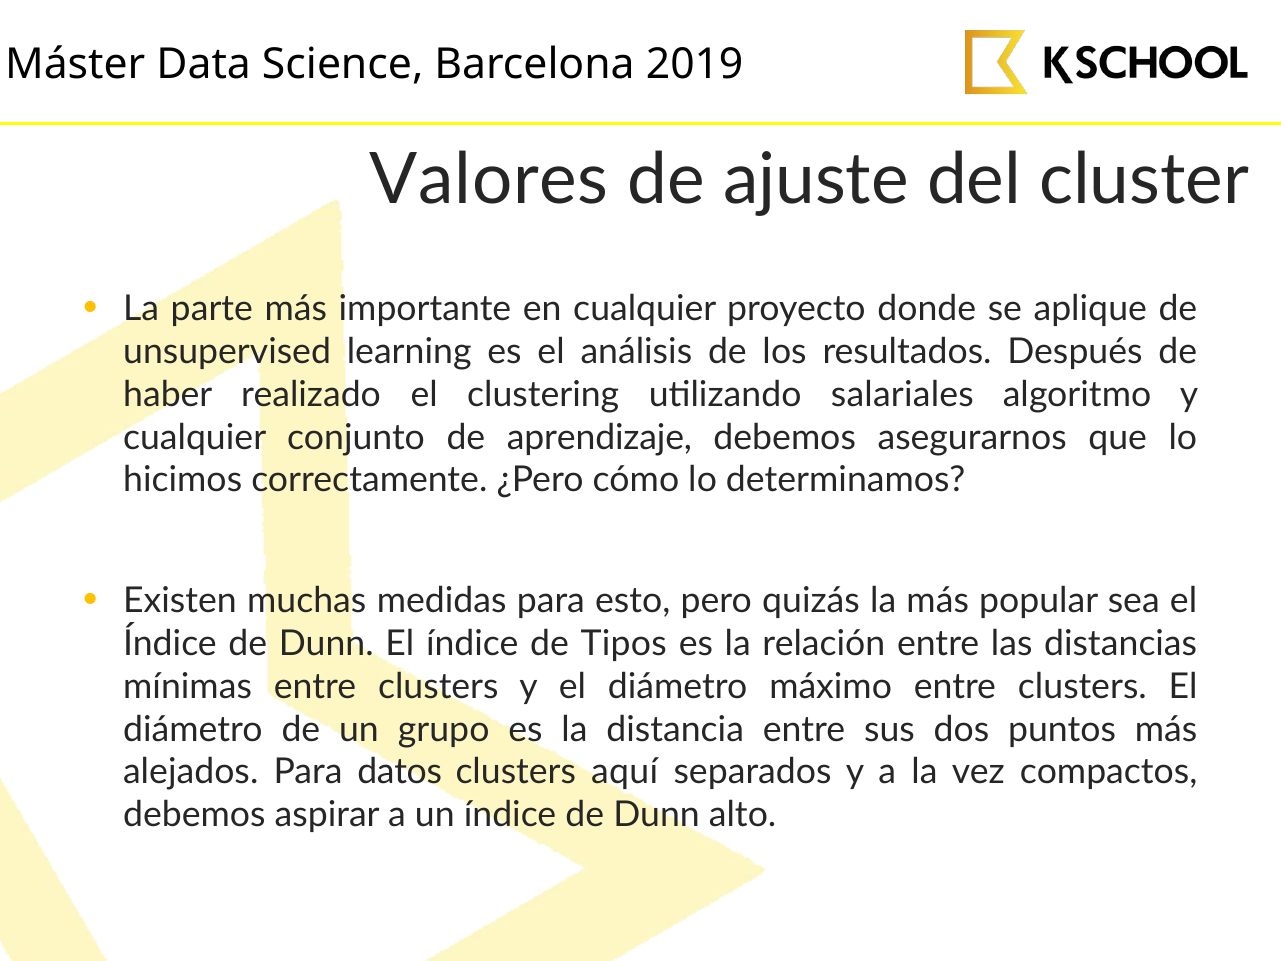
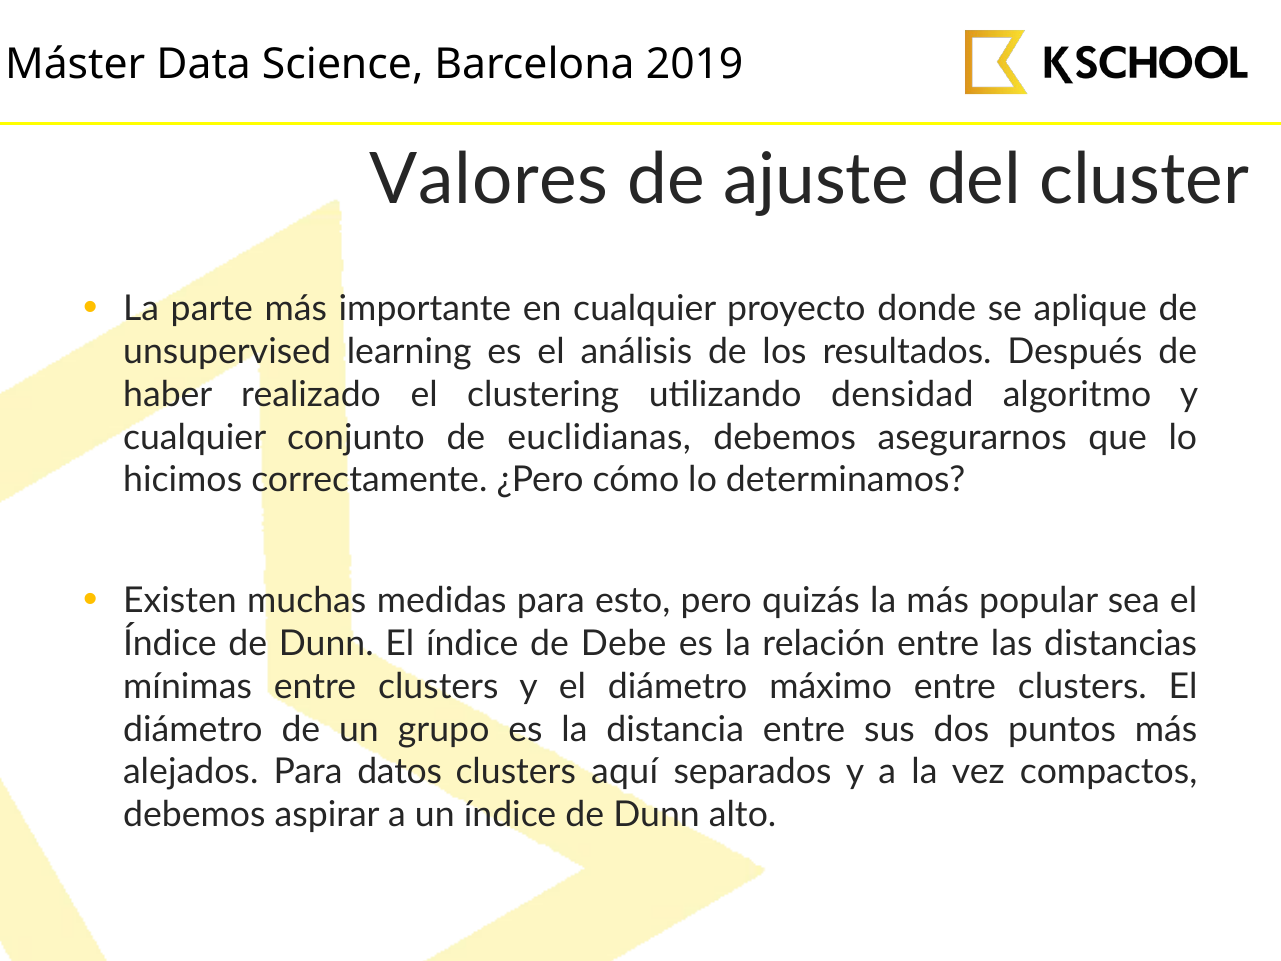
salariales: salariales -> densidad (902, 395)
aprendizaje: aprendizaje -> euclidianas (599, 437)
Tipos: Tipos -> Debe (624, 644)
